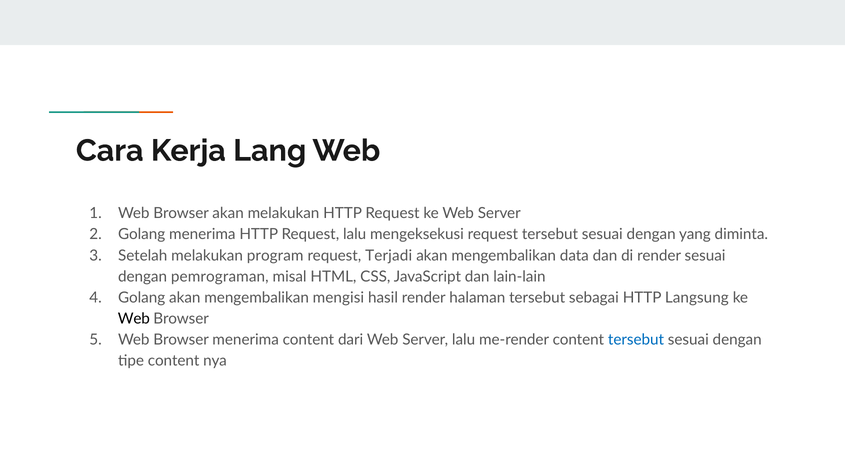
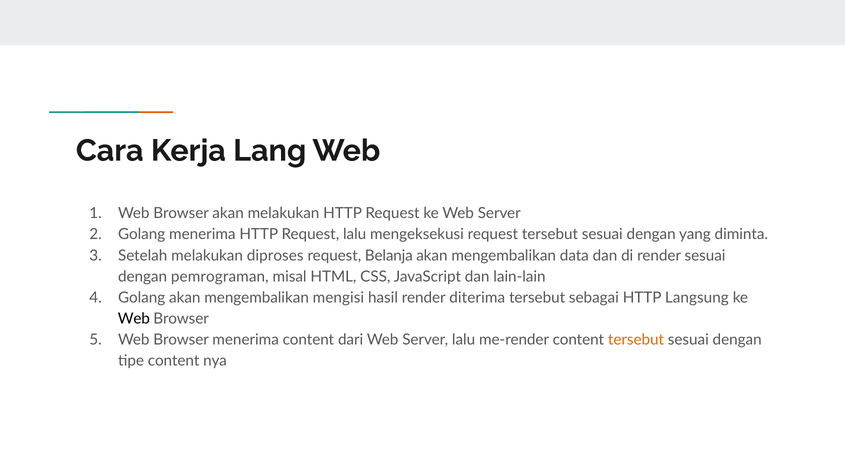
program: program -> diproses (275, 256)
Terjadi: Terjadi -> Belanja (389, 256)
halaman: halaman -> diterima (477, 298)
tersebut colour: blue -> orange (636, 340)
